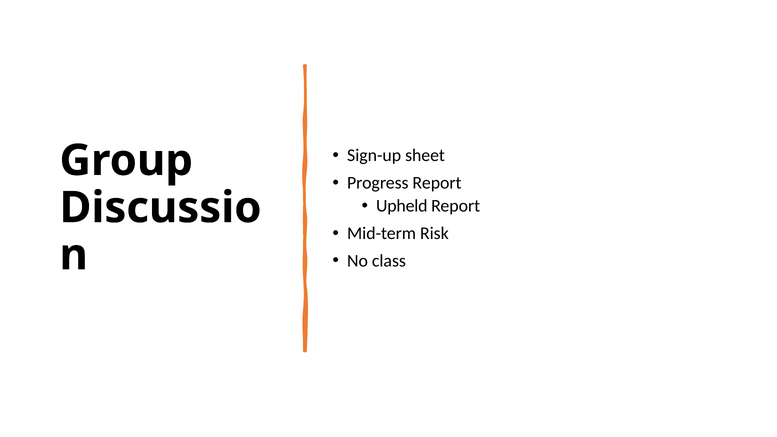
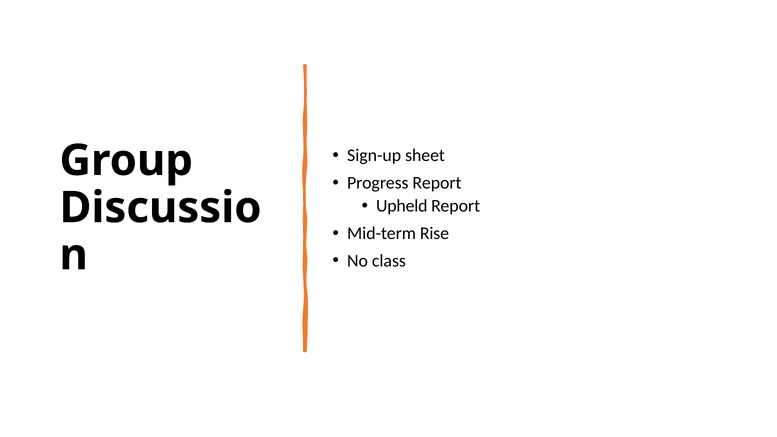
Risk: Risk -> Rise (434, 233)
